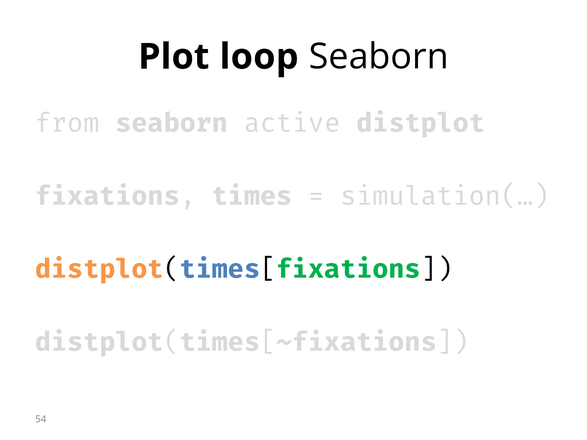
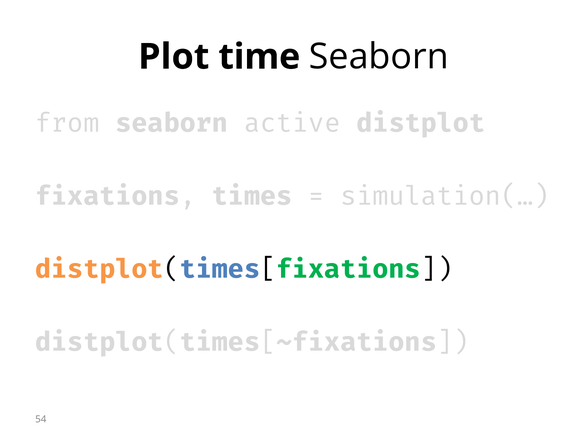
loop: loop -> time (259, 57)
